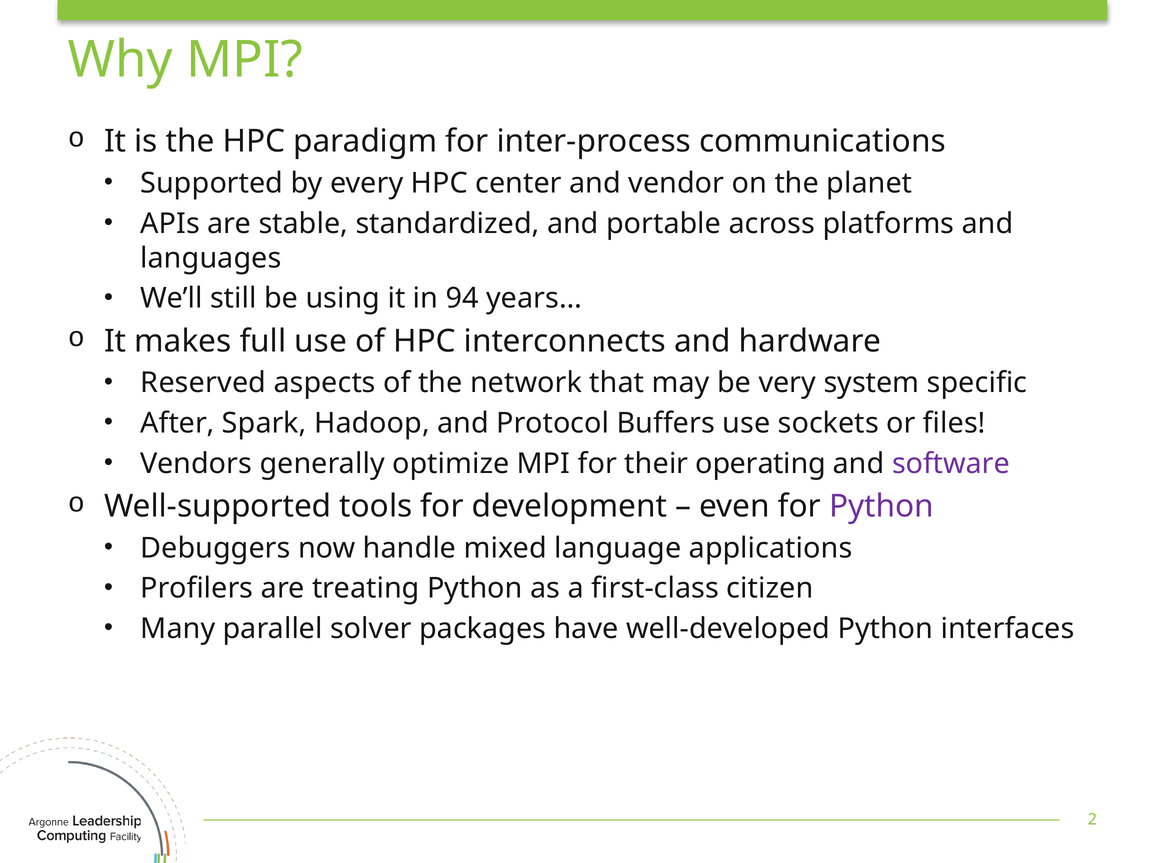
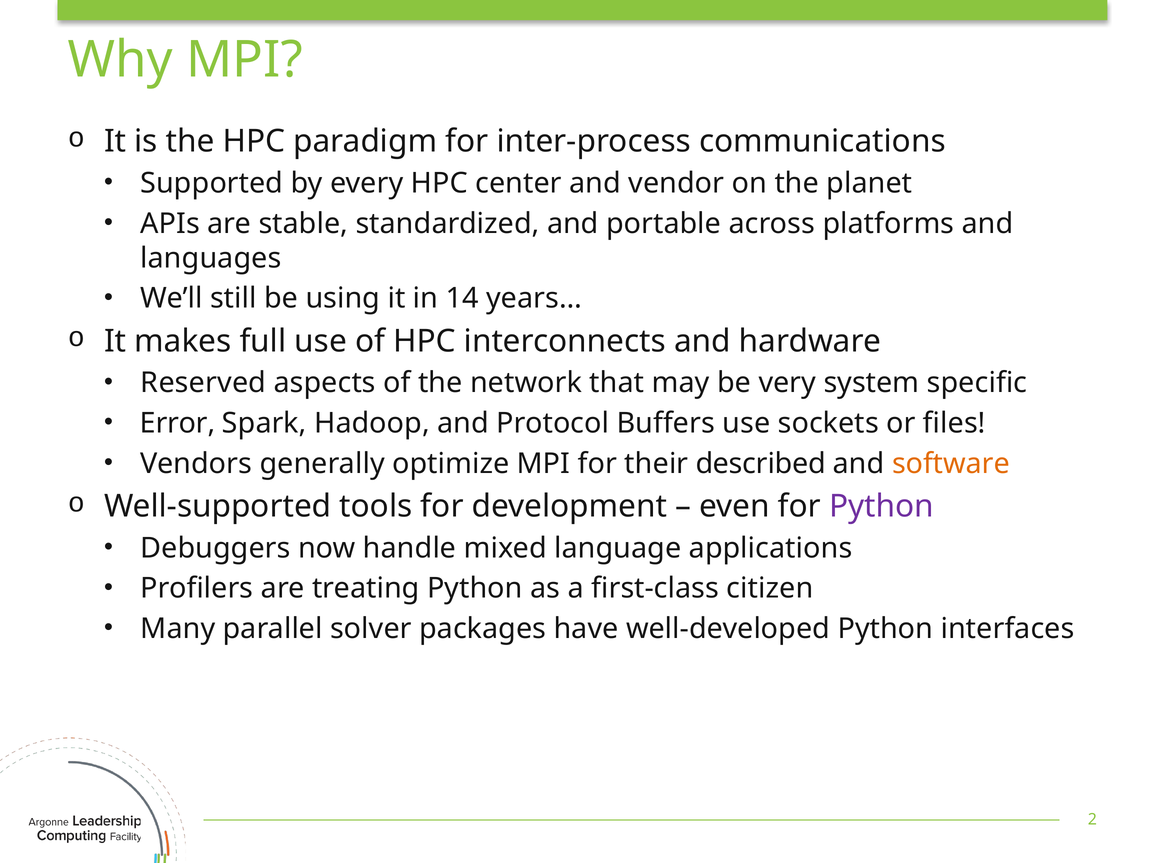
94: 94 -> 14 (462, 298)
After: After -> Error (178, 423)
operating: operating -> described (761, 464)
software colour: purple -> orange (951, 464)
